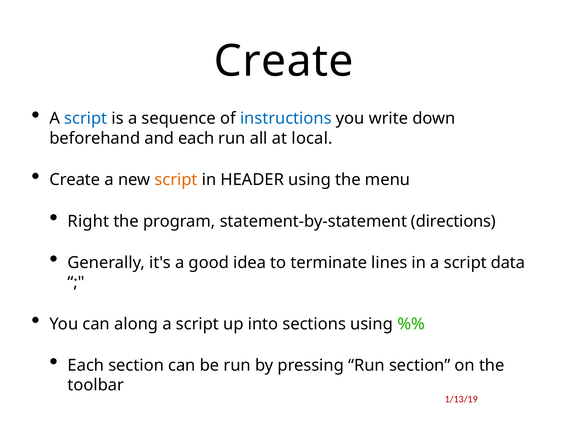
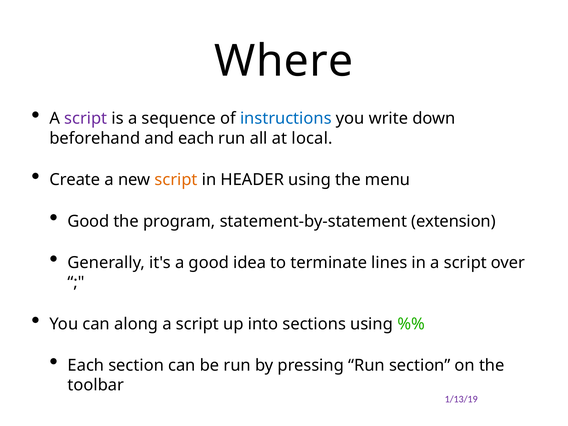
Create: Create -> Where (284, 61)
script colour: blue -> purple (86, 119)
Right: Right -> Good (88, 221)
directions: directions -> extension (453, 221)
data: data -> over (508, 263)
1/13/19 colour: red -> purple (461, 399)
